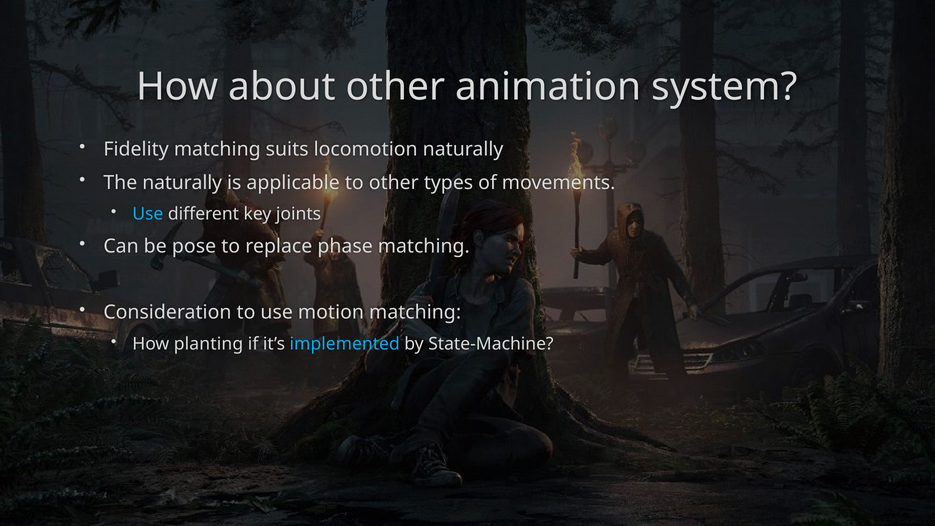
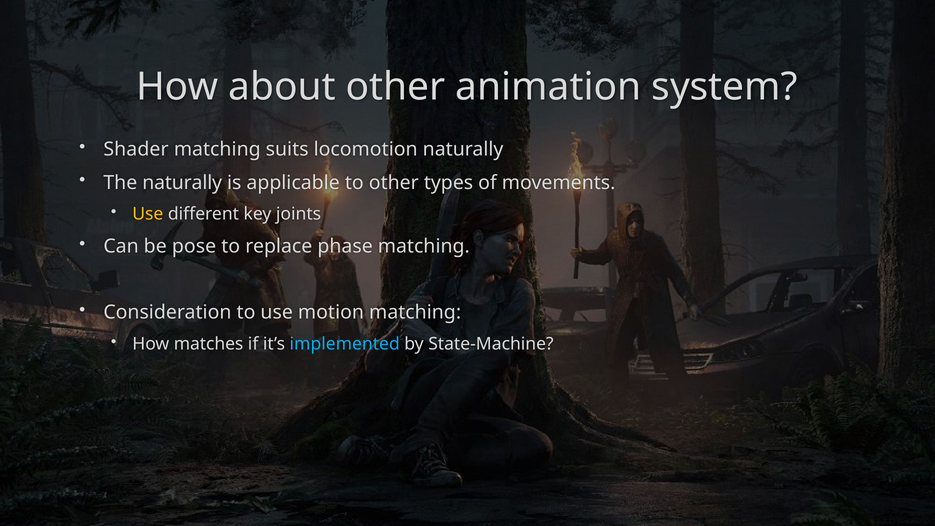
Fidelity: Fidelity -> Shader (136, 149)
Use colour: light blue -> yellow (148, 214)
planting: planting -> matches (209, 344)
